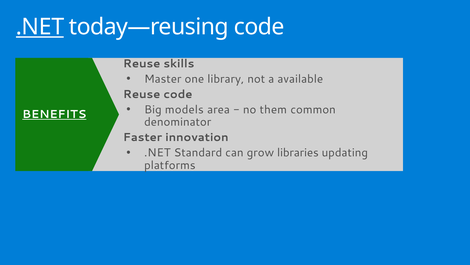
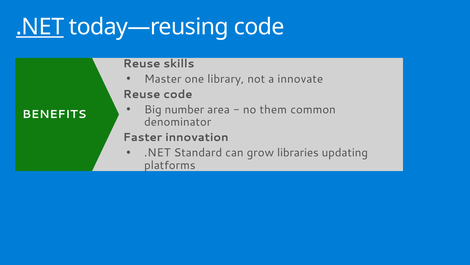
available: available -> innovate (300, 79)
models: models -> number (184, 109)
BENEFITS underline: present -> none (54, 114)
